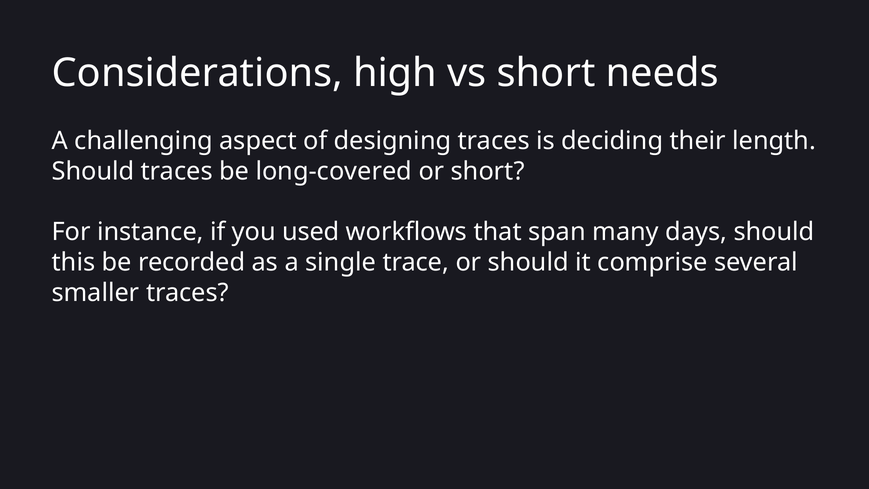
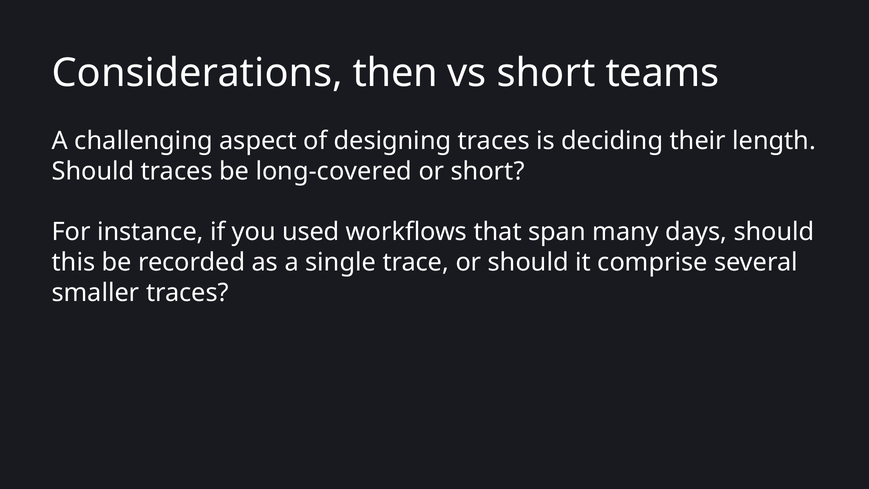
high: high -> then (395, 73)
needs: needs -> teams (662, 73)
